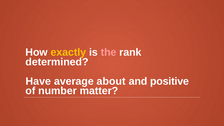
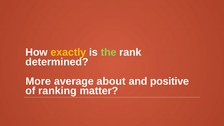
the colour: pink -> light green (109, 52)
Have: Have -> More (38, 81)
number: number -> ranking (57, 91)
